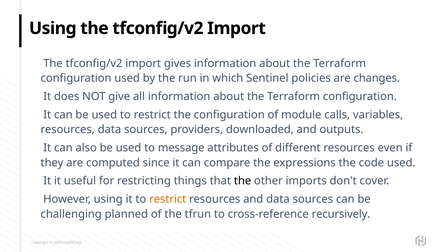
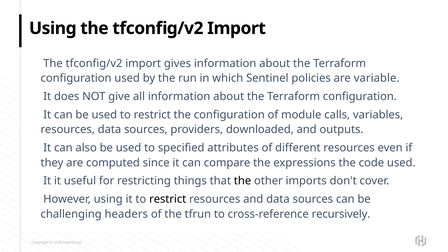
changes: changes -> variable (377, 78)
message: message -> specified (181, 148)
restrict colour: orange -> black (168, 199)
planned: planned -> headers (126, 214)
